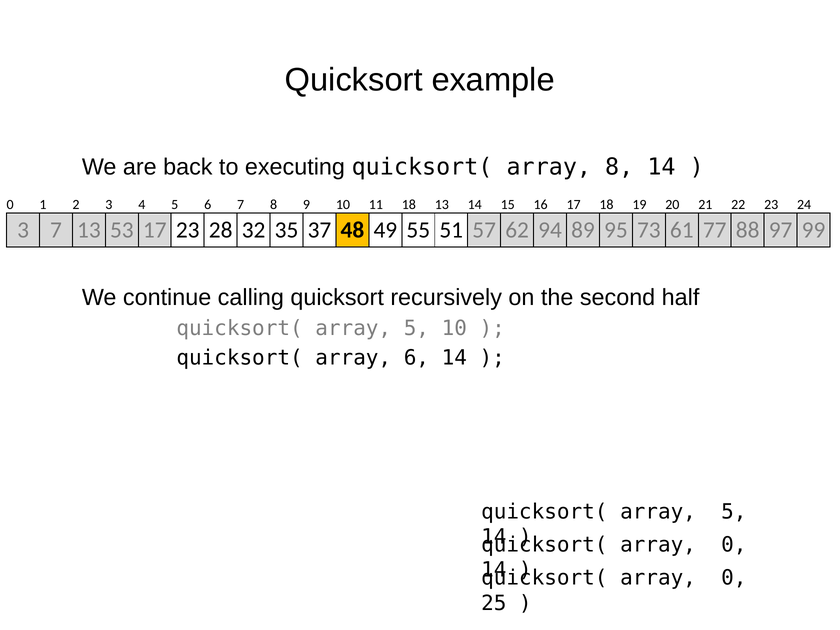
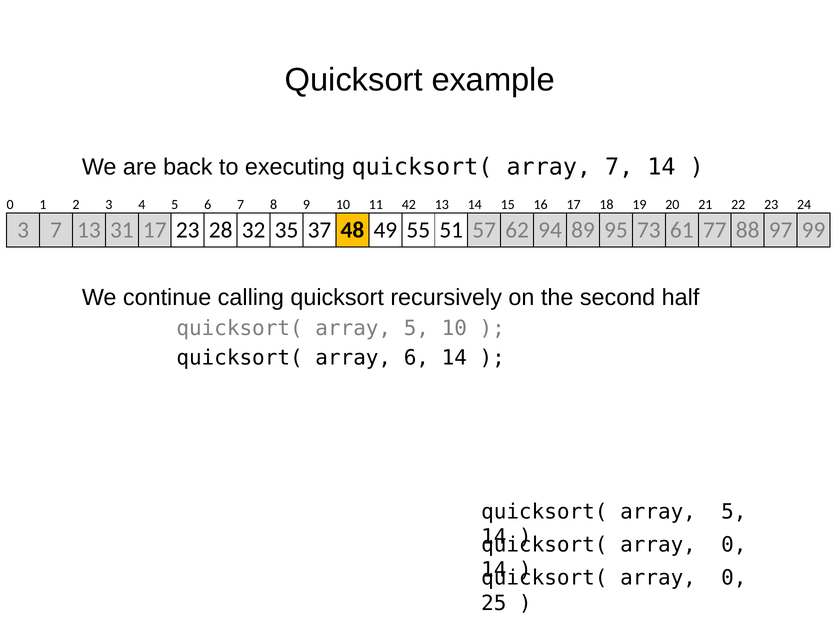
array 8: 8 -> 7 (619, 167)
11 18: 18 -> 42 (409, 205)
53: 53 -> 31 (122, 230)
